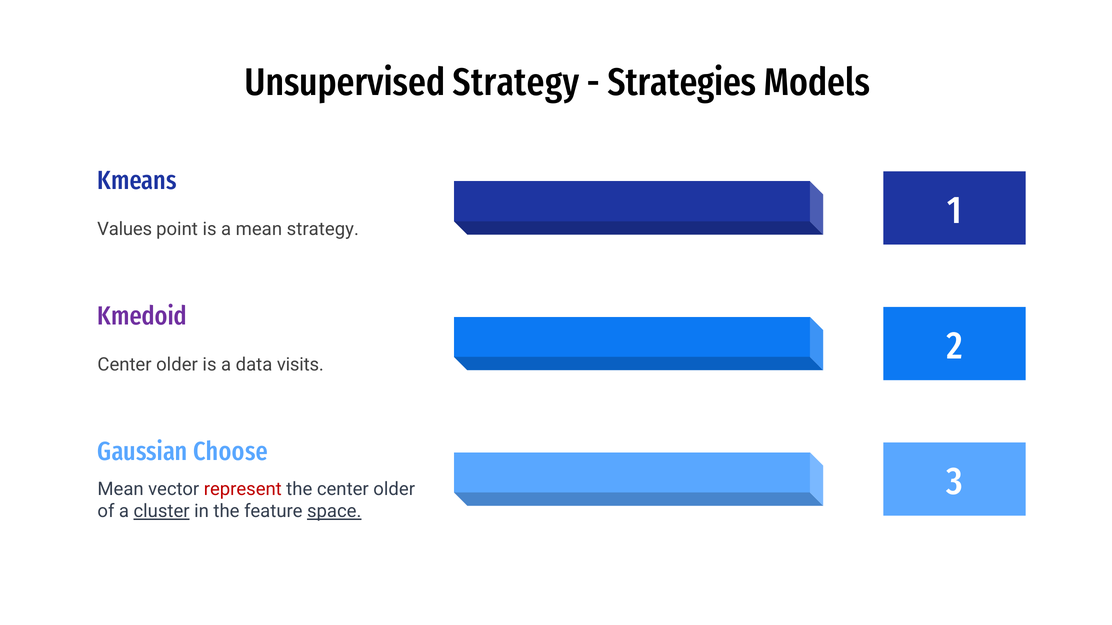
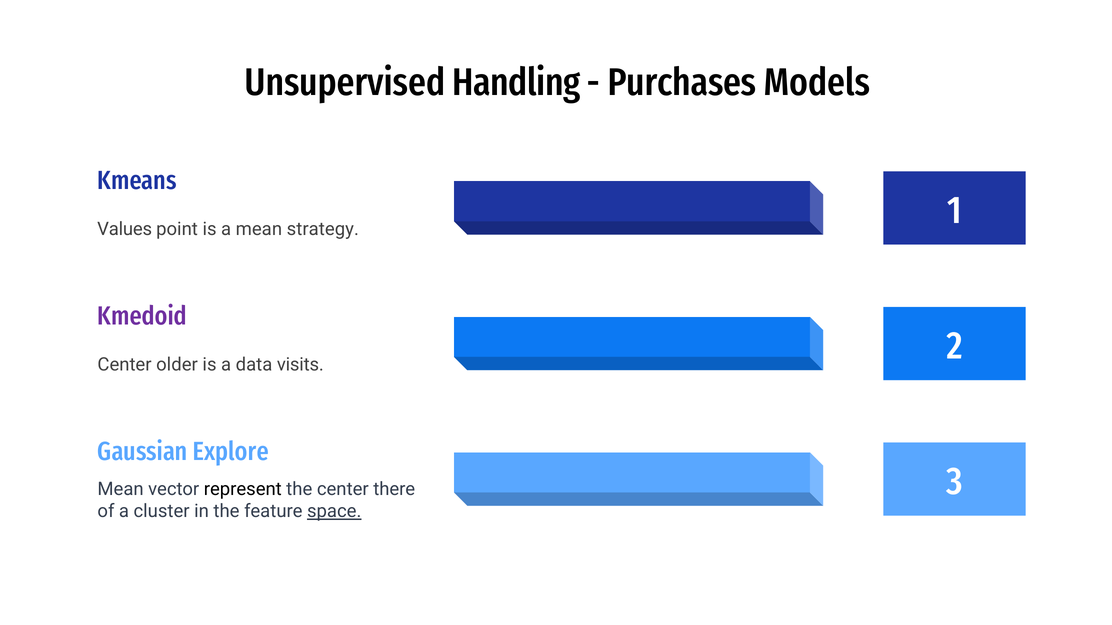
Unsupervised Strategy: Strategy -> Handling (516, 82)
Strategies: Strategies -> Purchases (682, 82)
Choose: Choose -> Explore (231, 452)
represent colour: red -> black (243, 489)
the center older: older -> there (394, 489)
cluster underline: present -> none (162, 512)
